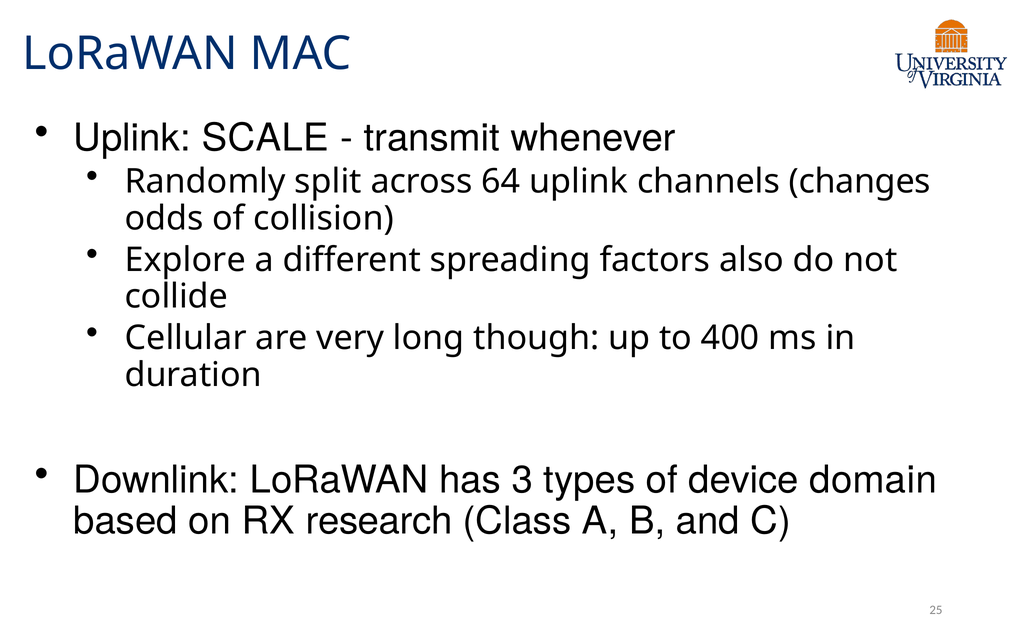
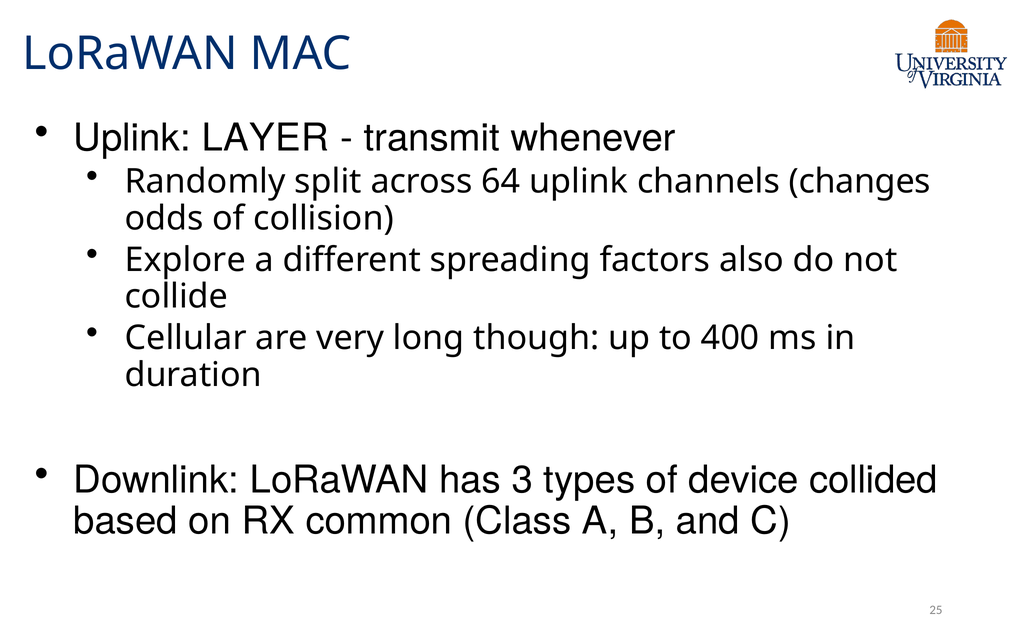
SCALE: SCALE -> LAYER (265, 138)
domain: domain -> collided (873, 480)
research: research -> common (379, 522)
